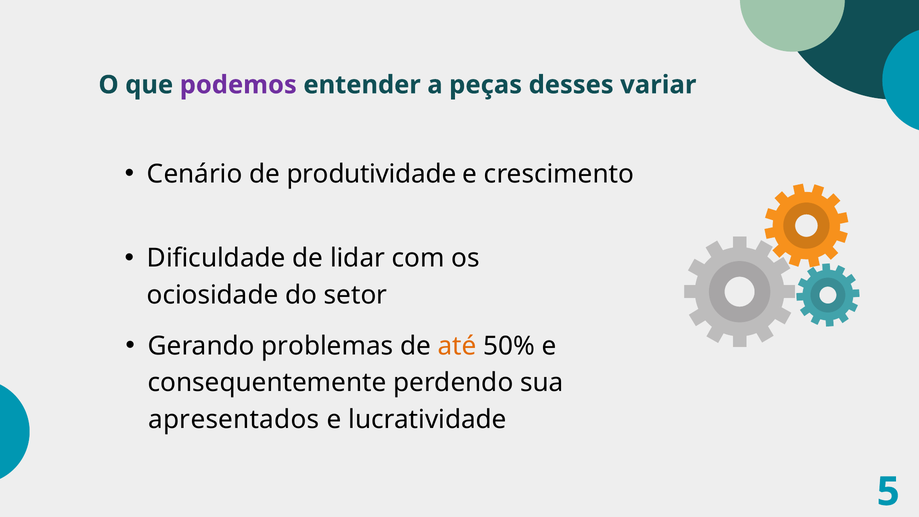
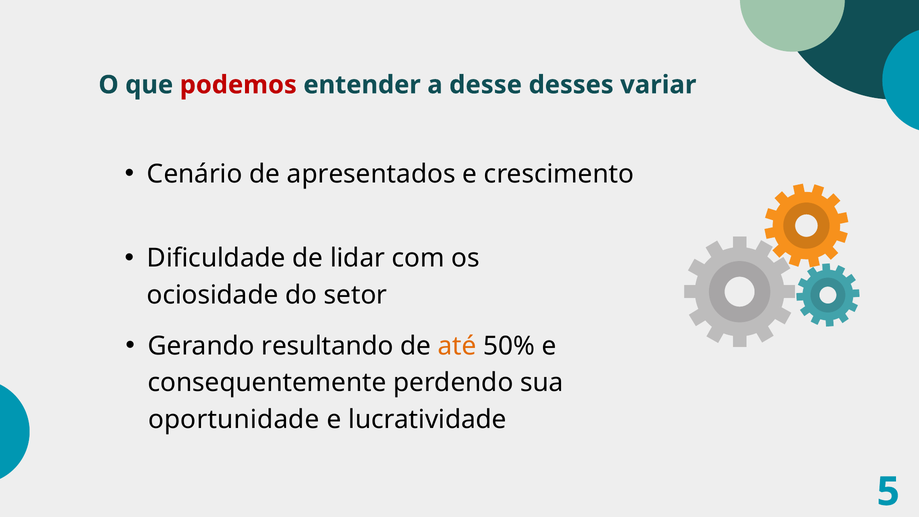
podemos colour: purple -> red (238, 85)
peças: peças -> desse (486, 85)
produtividade: produtividade -> apresentados (371, 174)
problemas: problemas -> resultando (327, 346)
apresentados: apresentados -> oportunidade (234, 419)
